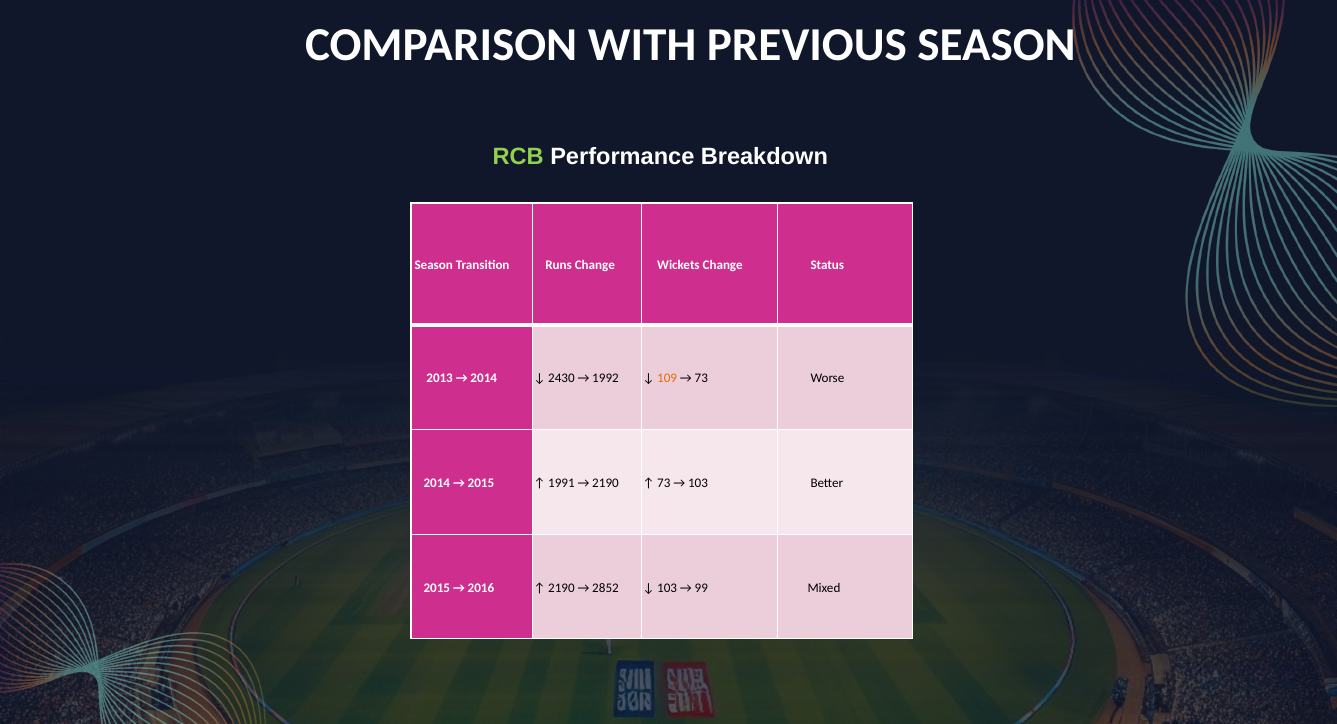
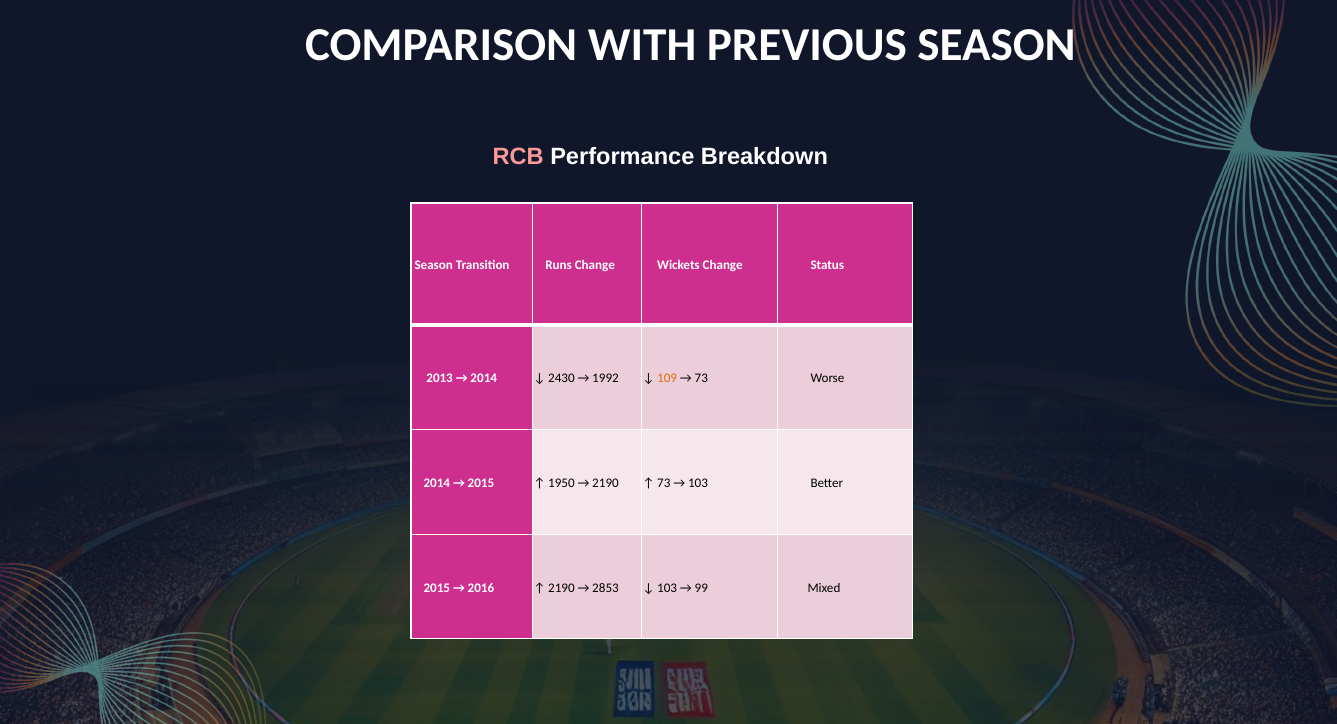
RCB colour: light green -> pink (518, 157)
1991: 1991 -> 1950 (561, 483)
2852: 2852 -> 2853 (606, 588)
